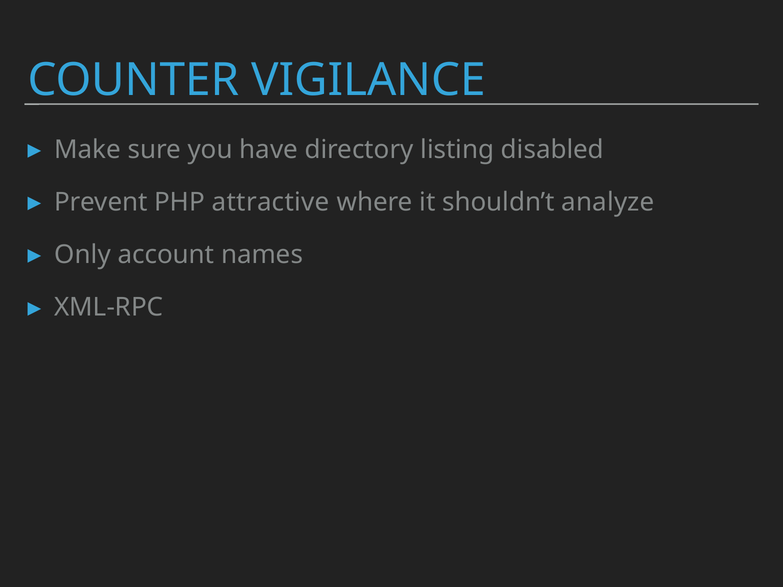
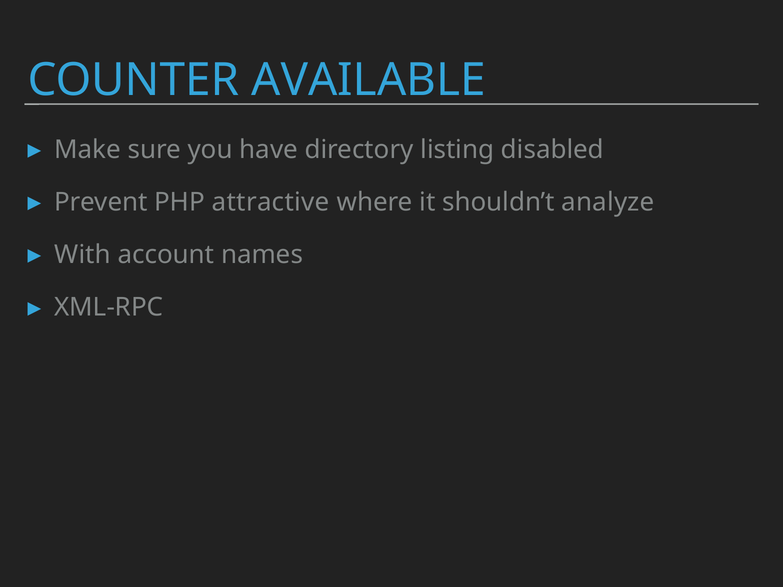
VIGILANCE: VIGILANCE -> AVAILABLE (368, 80)
Only: Only -> With (83, 255)
